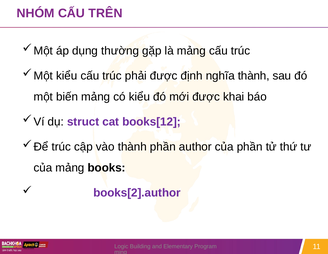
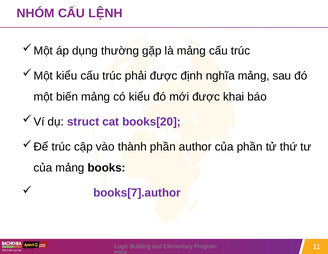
TRÊN: TRÊN -> LỆNH (106, 13)
nghĩa thành: thành -> mảng (254, 76)
books[12: books[12 -> books[20 (152, 122)
books[2].author: books[2].author -> books[7].author (137, 192)
